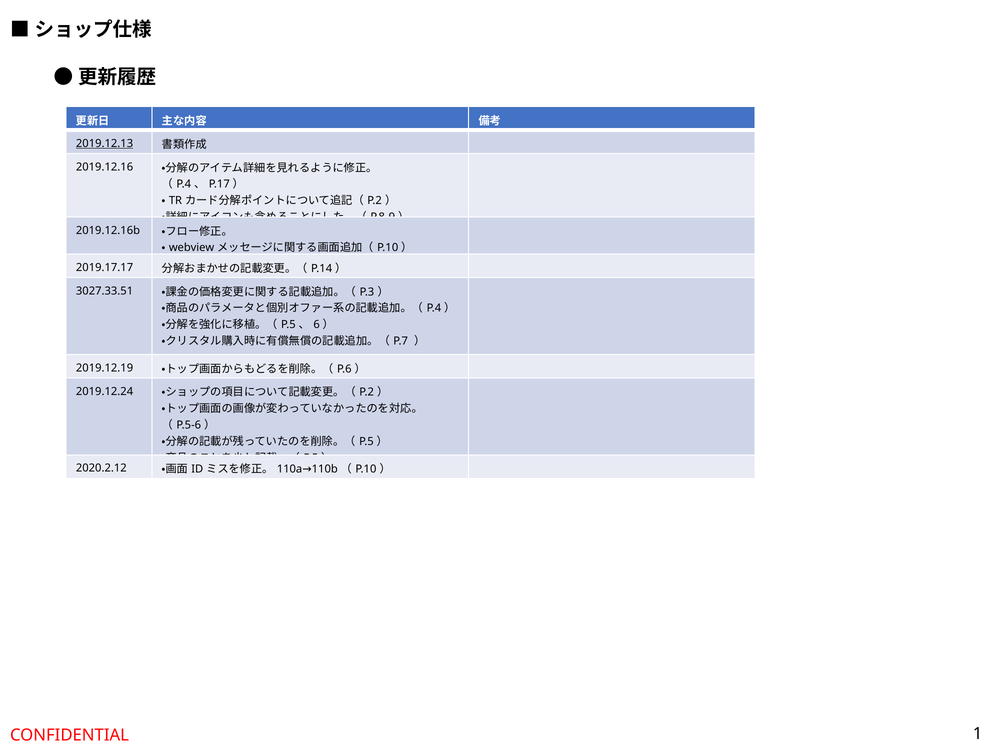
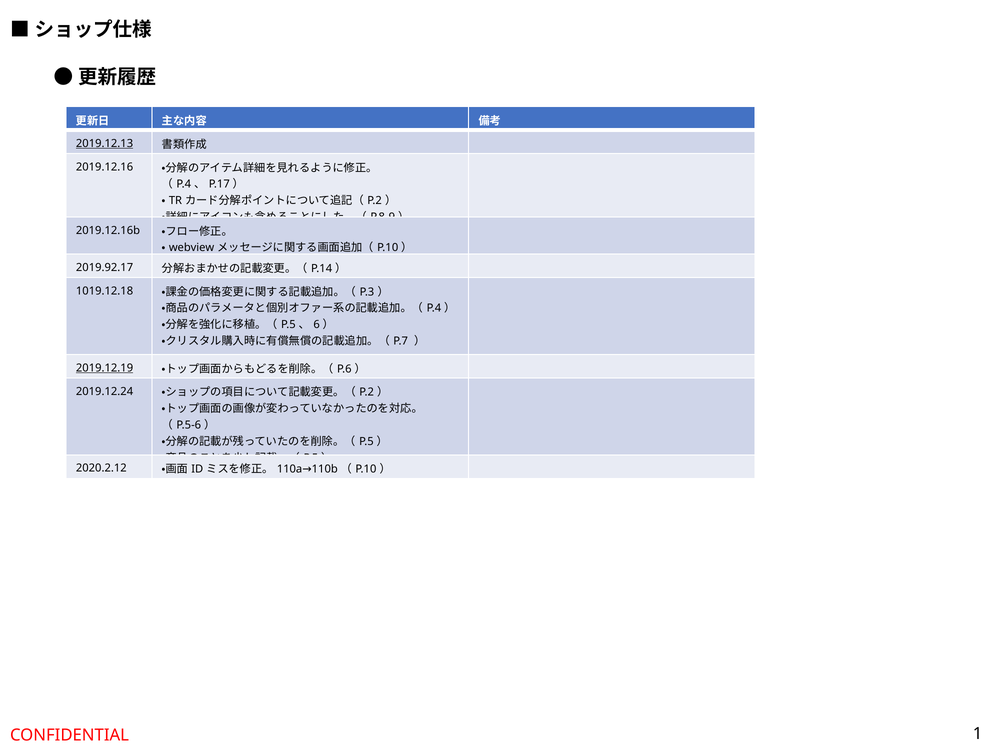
2019.17.17: 2019.17.17 -> 2019.92.17 (105, 267)
3027.33.51: 3027.33.51 -> 1019.12.18 (105, 291)
2019.12.19 underline: none -> present (105, 368)
